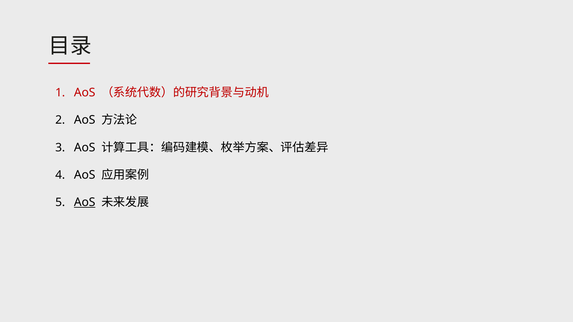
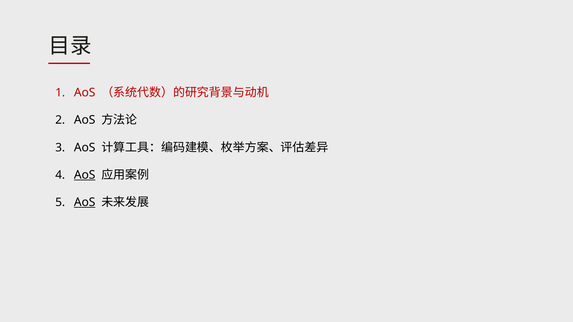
AoS underline: none -> present (85, 175)
